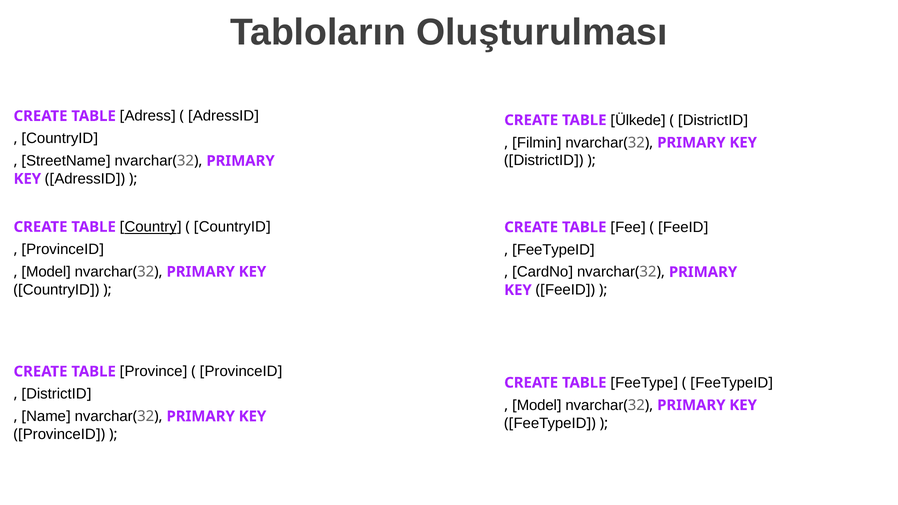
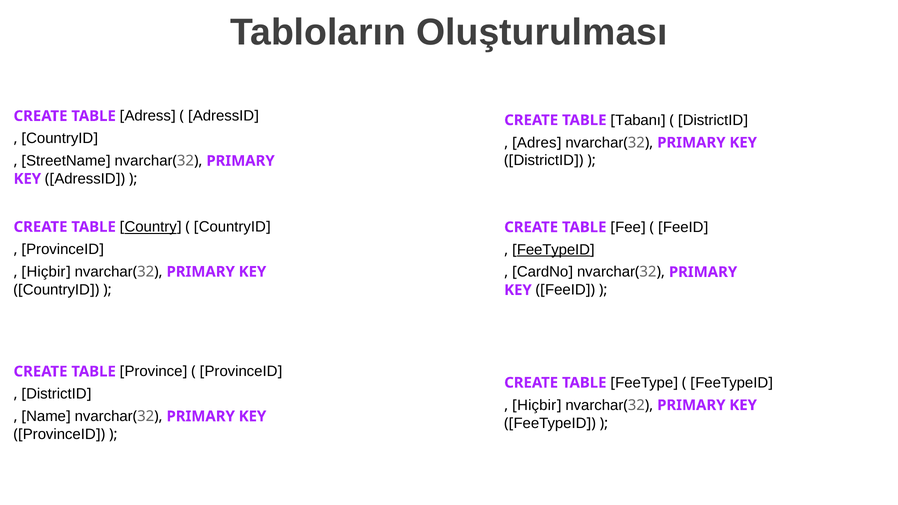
Ülkede: Ülkede -> Tabanı (638, 120)
Filmin: Filmin -> Adres (537, 143)
FeeTypeID underline: none -> present (553, 250)
Model: Model -> Hiçbir (46, 272)
Model: Model -> Hiçbir (537, 405)
